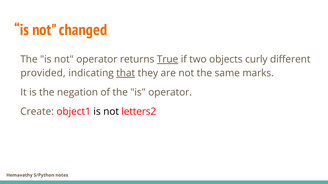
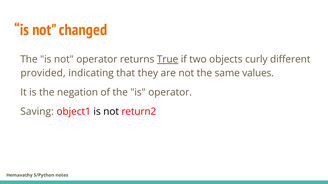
that underline: present -> none (126, 73)
marks: marks -> values (258, 73)
Create: Create -> Saving (37, 112)
letters2: letters2 -> return2 (139, 112)
